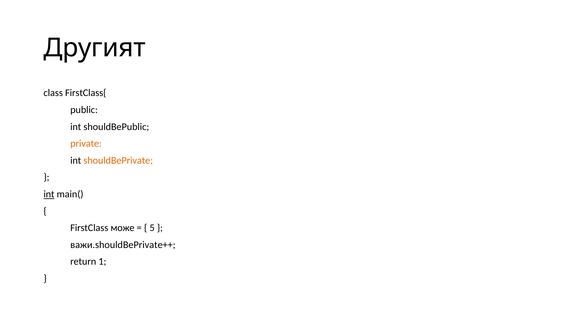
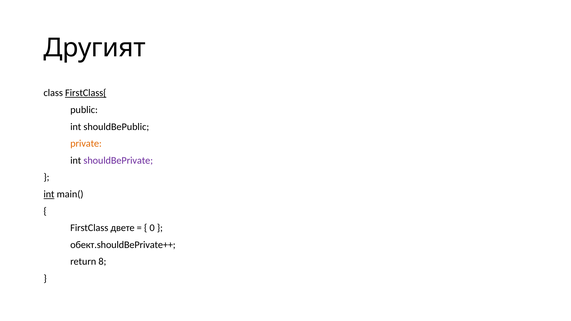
FirstClass{ underline: none -> present (86, 93)
shouldBePrivate colour: orange -> purple (118, 161)
може: може -> двете (123, 228)
5: 5 -> 0 (152, 228)
важи.shouldBePrivate++: важи.shouldBePrivate++ -> обект.shouldBePrivate++ (123, 245)
1: 1 -> 8 (102, 262)
